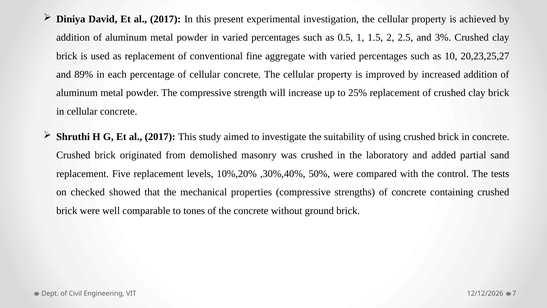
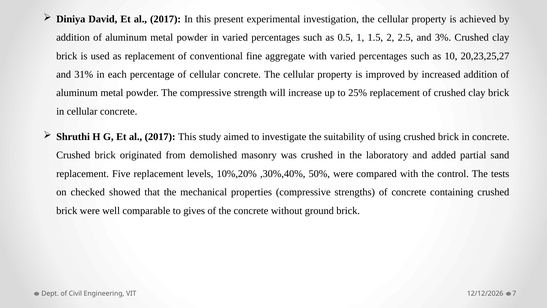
89%: 89% -> 31% (84, 74)
tones: tones -> gives (194, 210)
